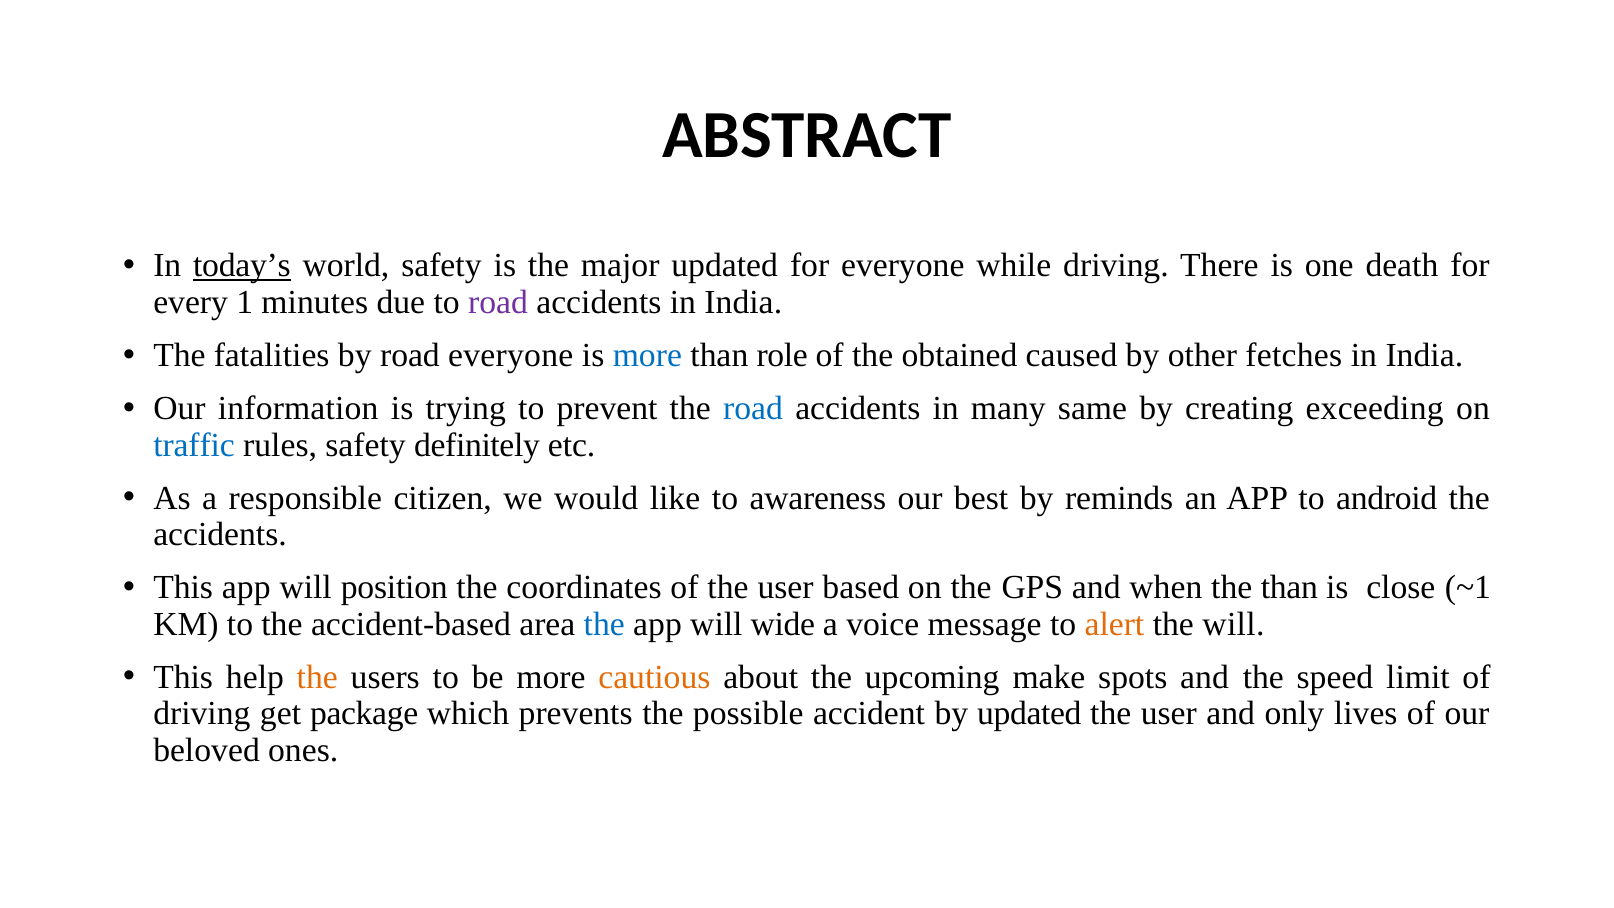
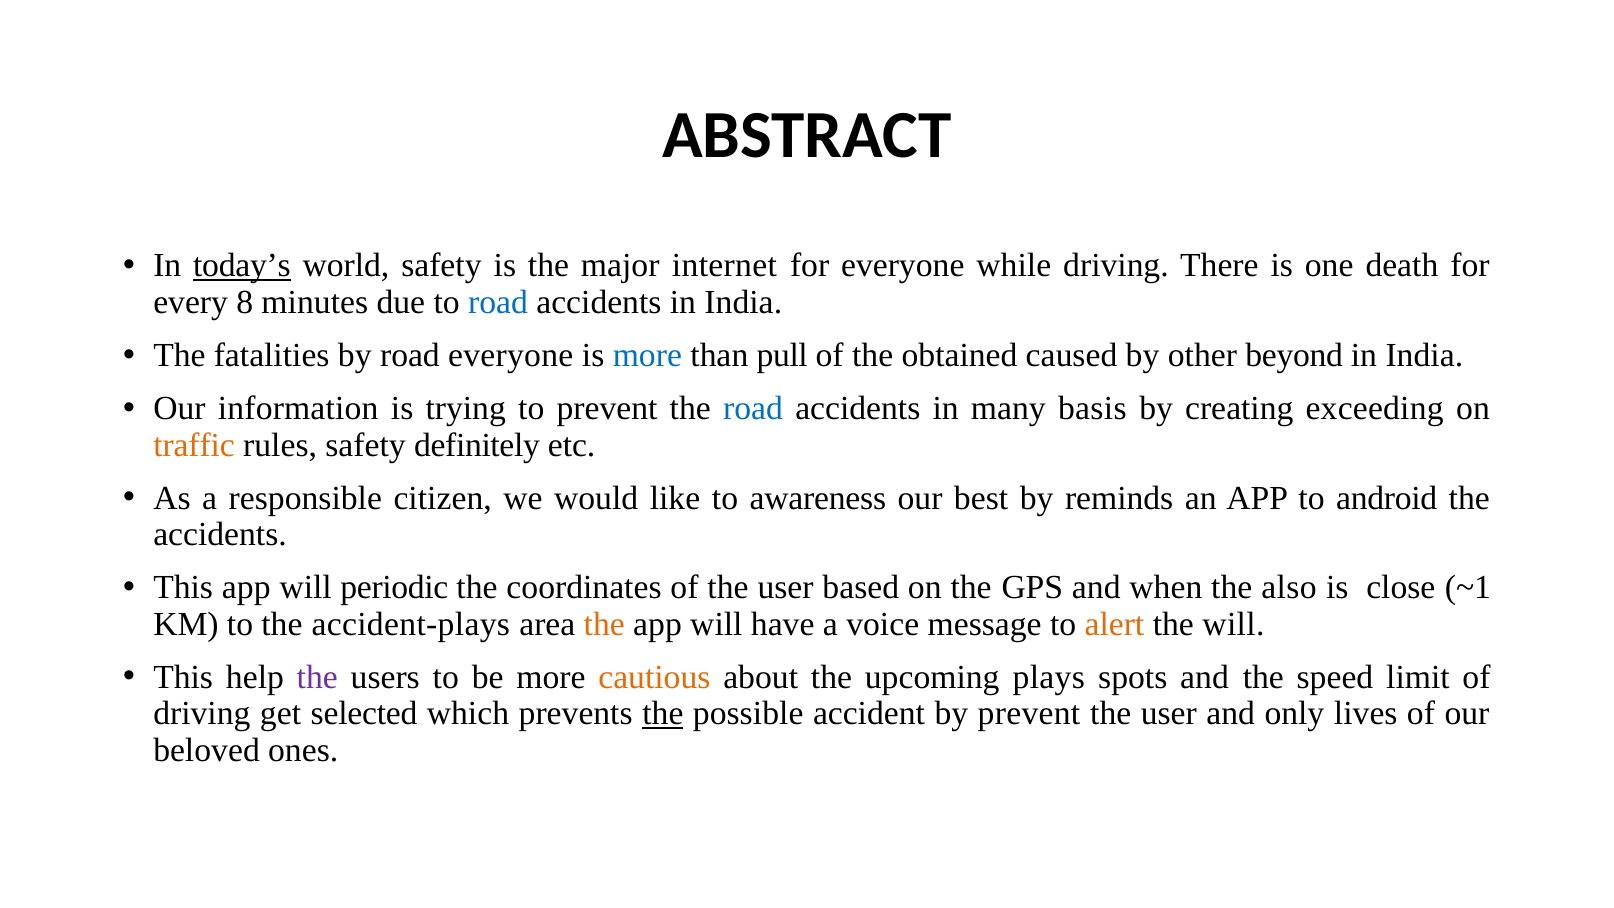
major updated: updated -> internet (724, 266)
1: 1 -> 8 (245, 302)
road colour: purple -> blue (498, 302)
role: role -> pull (782, 355)
fetches: fetches -> beyond (1294, 355)
same: same -> basis (1092, 408)
traffic colour: blue -> orange (194, 445)
position: position -> periodic (394, 588)
the than: than -> also (1289, 588)
accident-based: accident-based -> accident-plays (411, 624)
the colour: blue -> orange (604, 624)
wide: wide -> have (783, 624)
the colour: orange -> purple (317, 677)
make: make -> plays (1049, 677)
package: package -> selected (364, 713)
the underline: none -> present (663, 713)
by updated: updated -> prevent (1029, 713)
